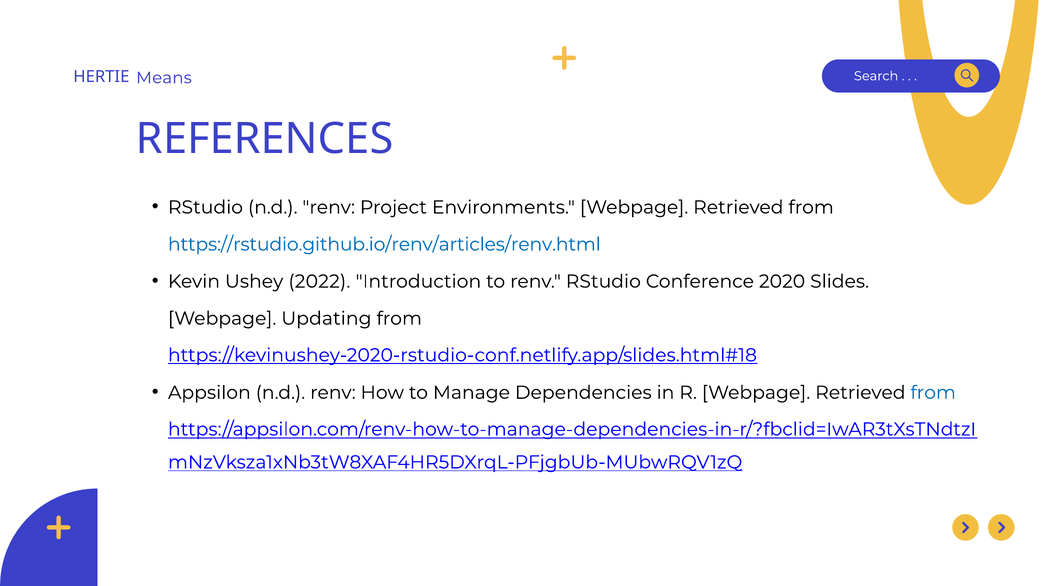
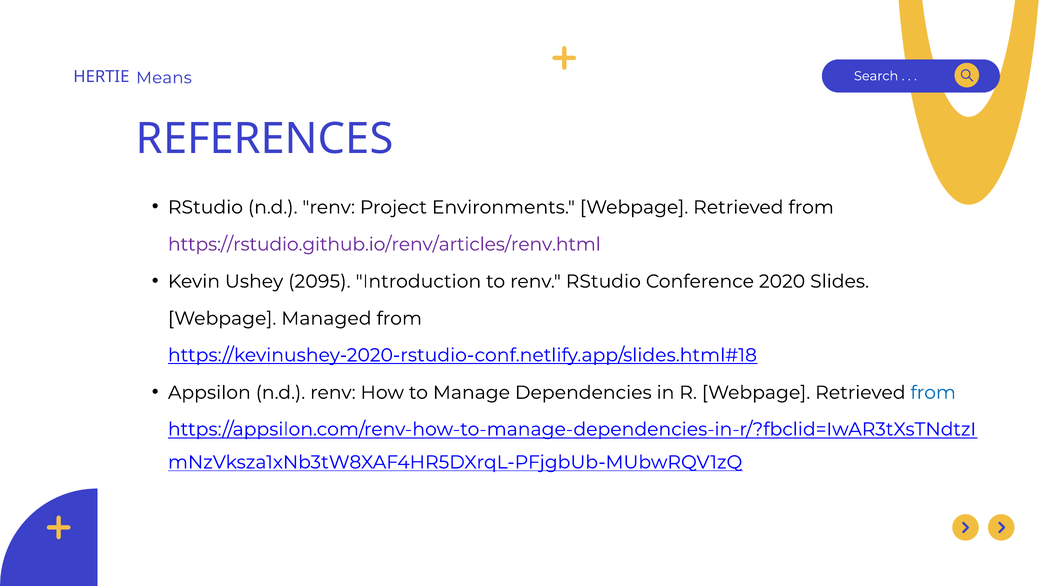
https://rstudio.github.io/renv/articles/renv.html colour: blue -> purple (384, 244)
2022: 2022 -> 2095 (319, 281)
Updating: Updating -> Managed (326, 319)
